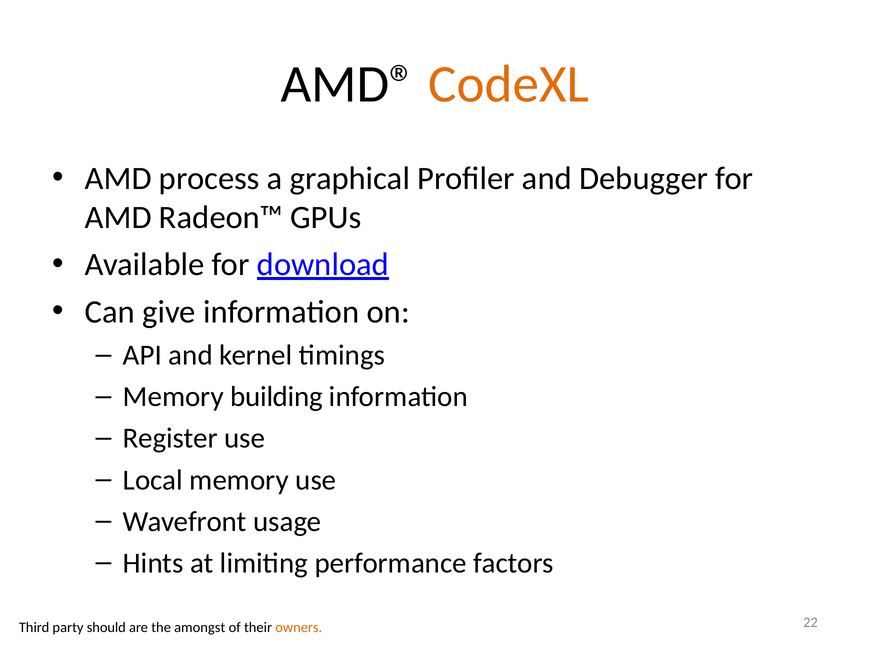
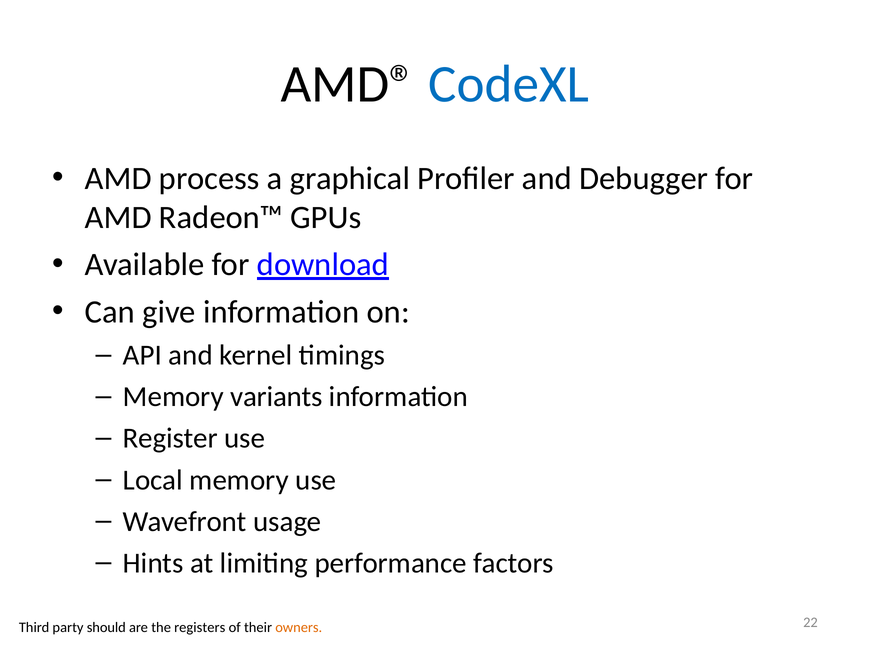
CodeXL colour: orange -> blue (509, 84)
building: building -> variants (277, 397)
amongst: amongst -> registers (200, 628)
